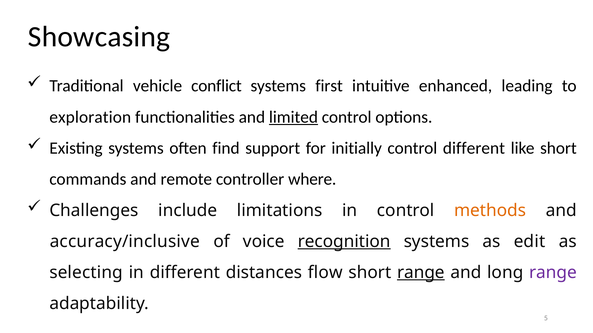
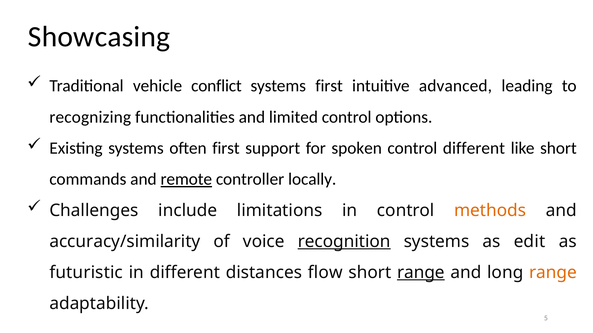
enhanced: enhanced -> advanced (455, 86)
exploration: exploration -> recognizing (90, 117)
limited underline: present -> none (293, 117)
often find: find -> first (226, 148)
initially: initially -> spoken (357, 148)
remote underline: none -> present (186, 180)
where: where -> locally (312, 180)
accuracy/inclusive: accuracy/inclusive -> accuracy/similarity (125, 242)
selecting: selecting -> futuristic (86, 273)
range colour: purple -> orange (553, 273)
